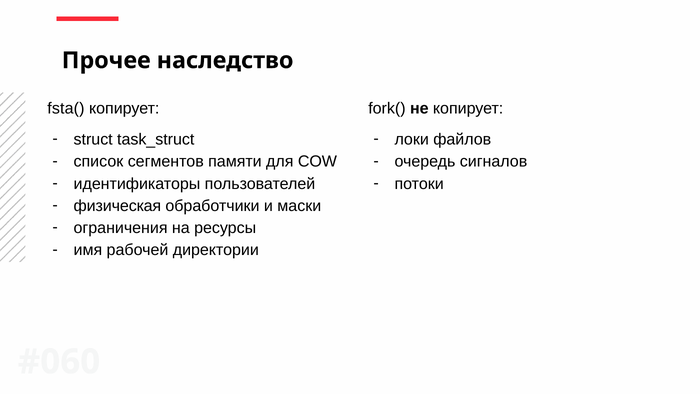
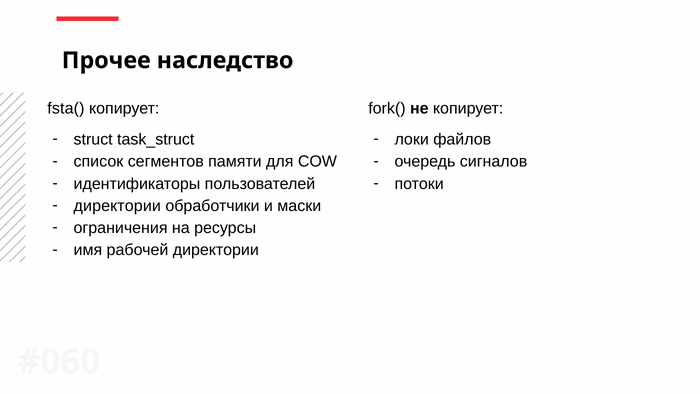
физическая: физическая -> директории (117, 206)
